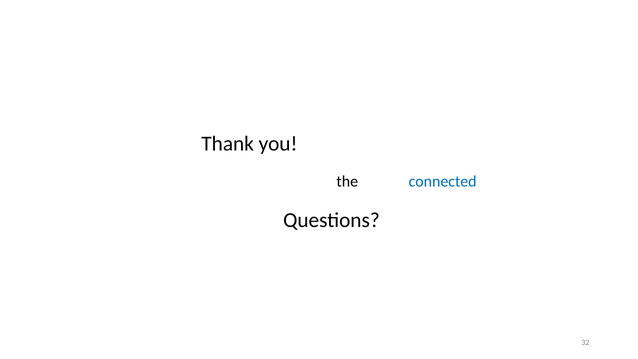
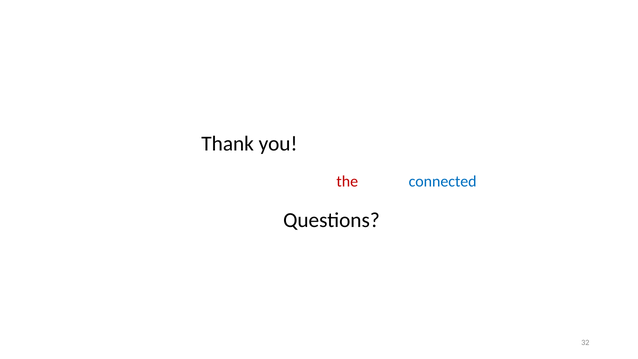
the colour: black -> red (347, 181)
